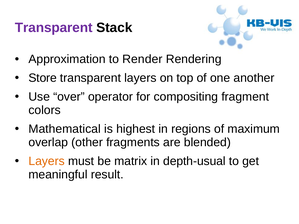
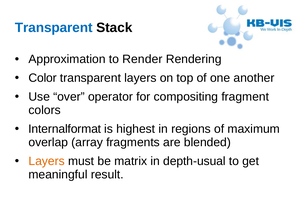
Transparent colour: purple -> blue (54, 28)
Store: Store -> Color (43, 78)
Mathematical: Mathematical -> Internalformat (65, 129)
other: other -> array (87, 143)
